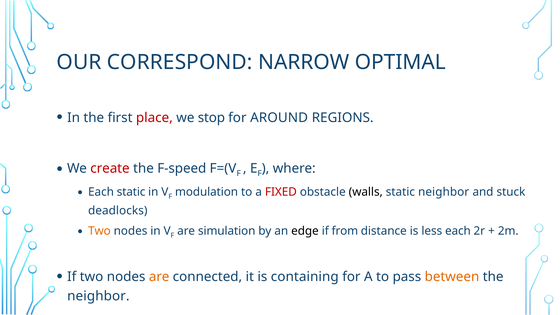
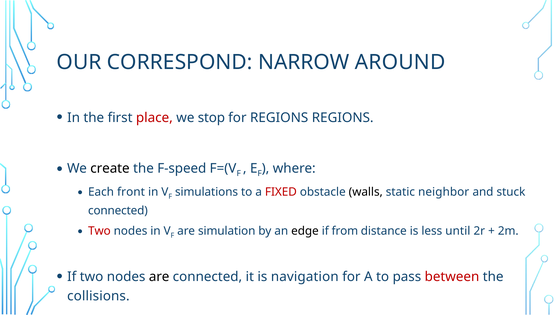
OPTIMAL: OPTIMAL -> AROUND (400, 62)
for AROUND: AROUND -> REGIONS (279, 118)
create colour: red -> black (110, 168)
Each static: static -> front (131, 192)
modulation: modulation -> simulations (207, 192)
deadlocks: deadlocks -> connected (118, 211)
Two colour: orange -> red (99, 231)
less each: each -> until (458, 231)
are colour: orange -> black (159, 277)
containing: containing -> navigation (305, 277)
between colour: orange -> red (452, 277)
neighbor: neighbor -> collisions (98, 296)
